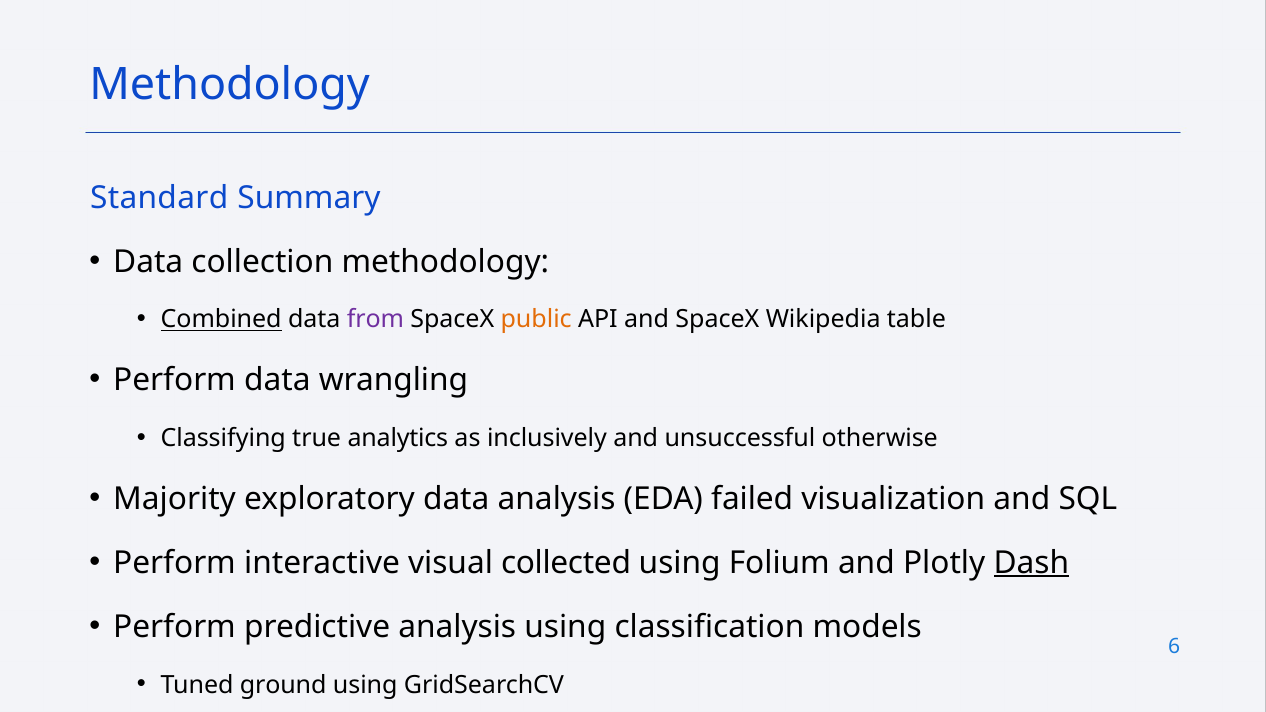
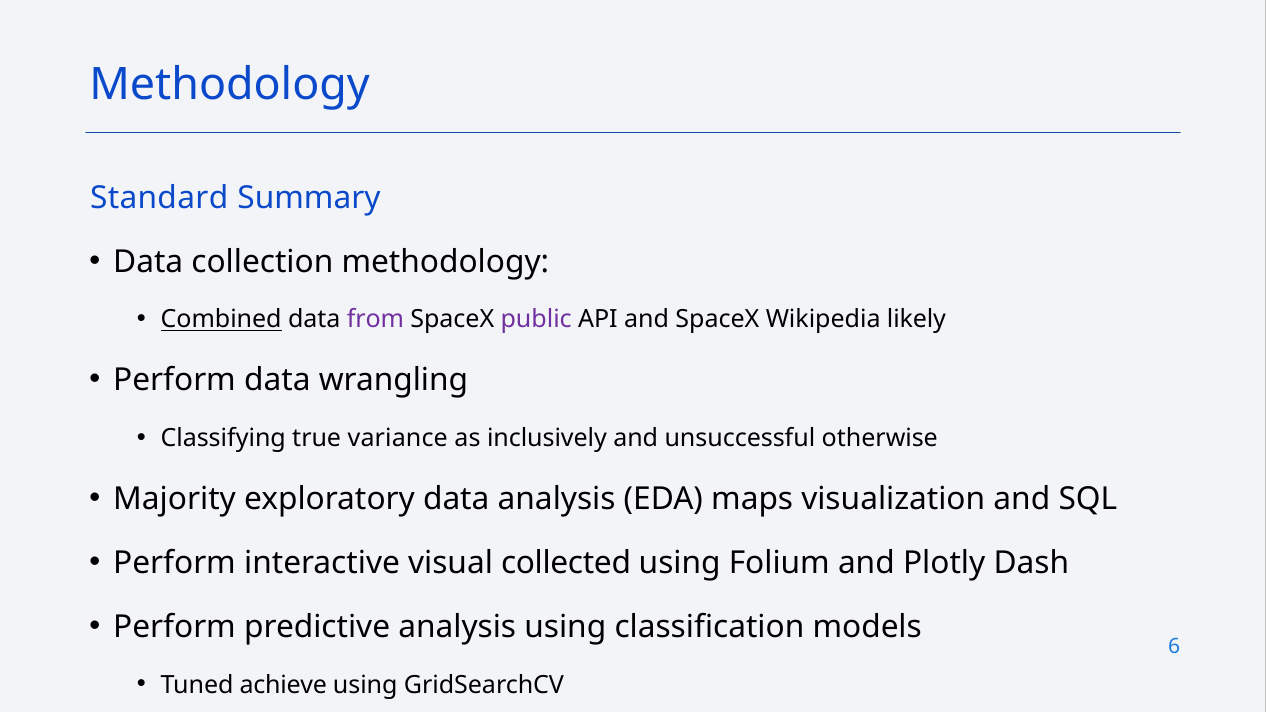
public colour: orange -> purple (536, 320)
table: table -> likely (916, 320)
analytics: analytics -> variance (398, 438)
failed: failed -> maps (752, 499)
Dash underline: present -> none (1031, 563)
ground: ground -> achieve (283, 685)
